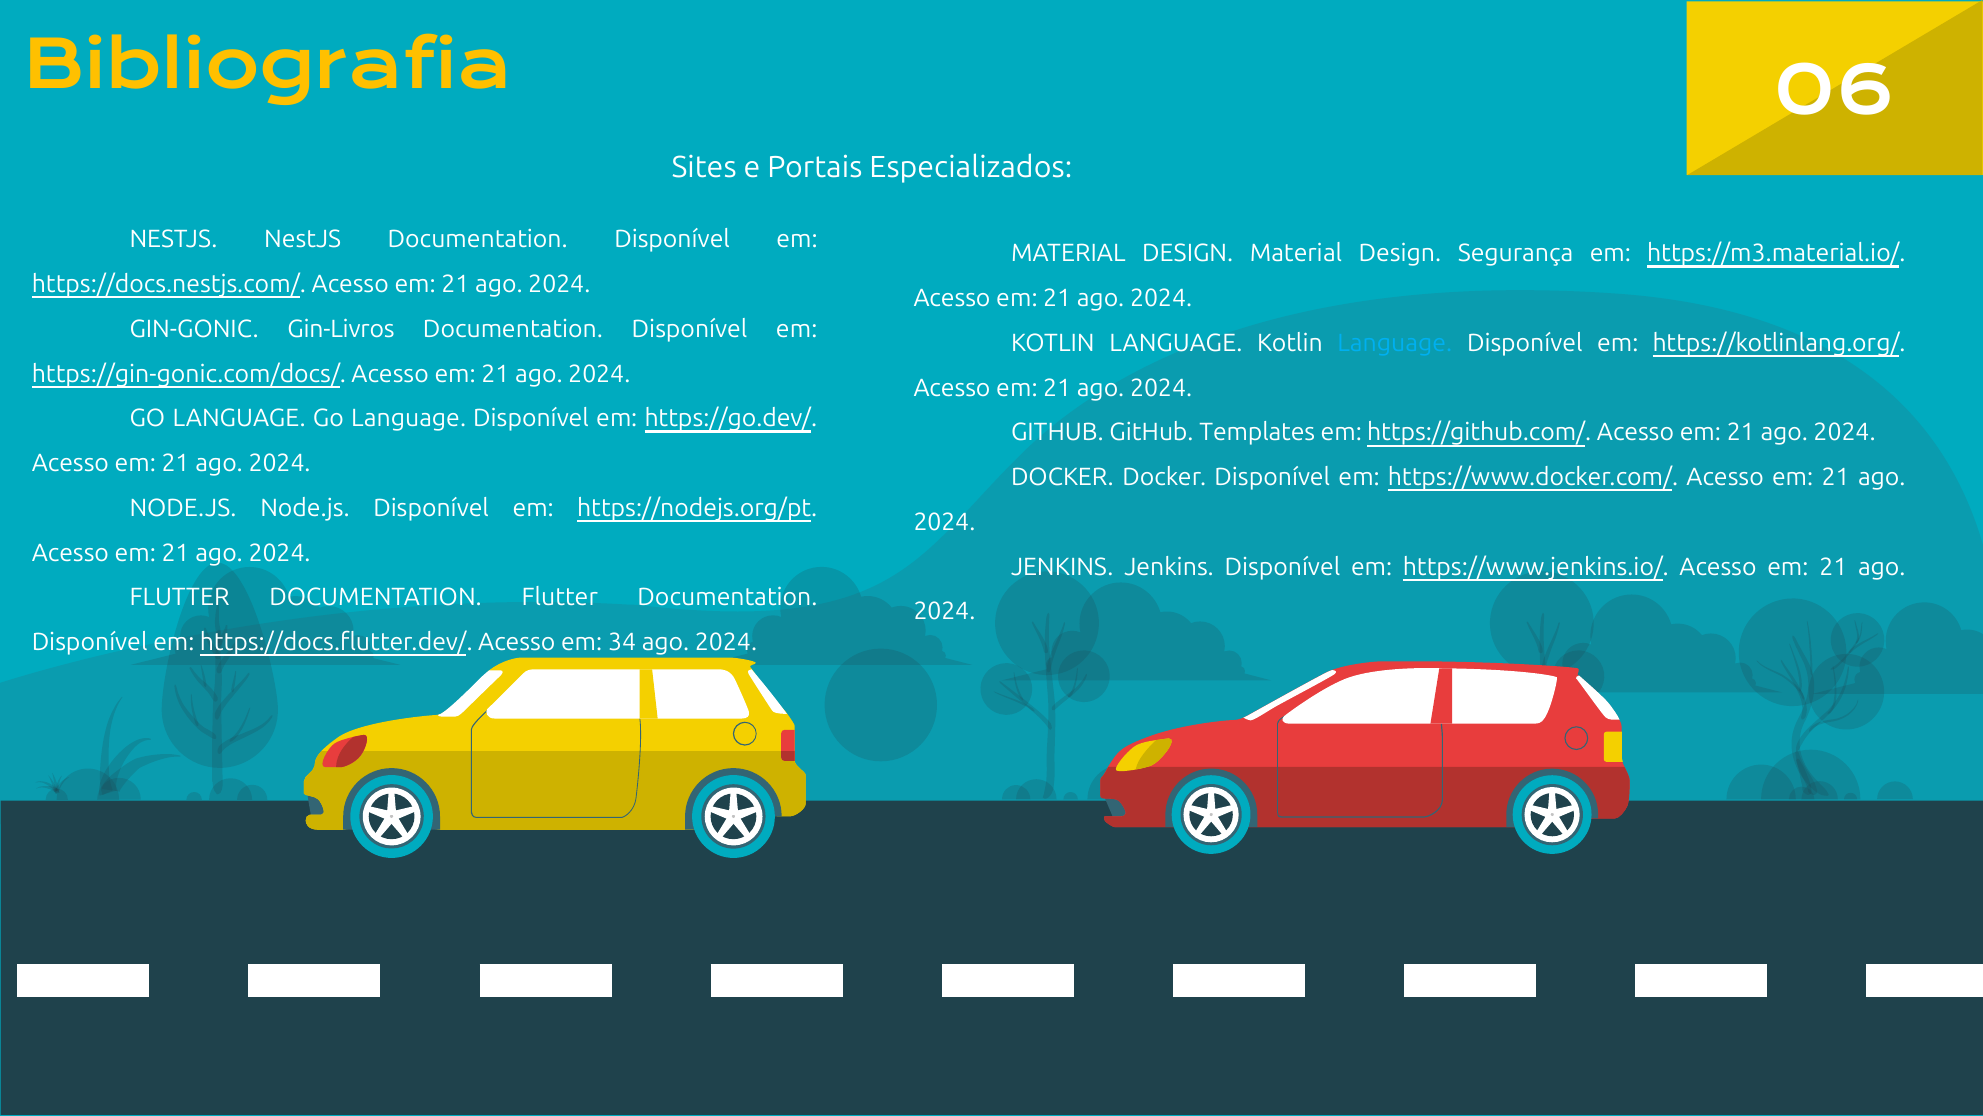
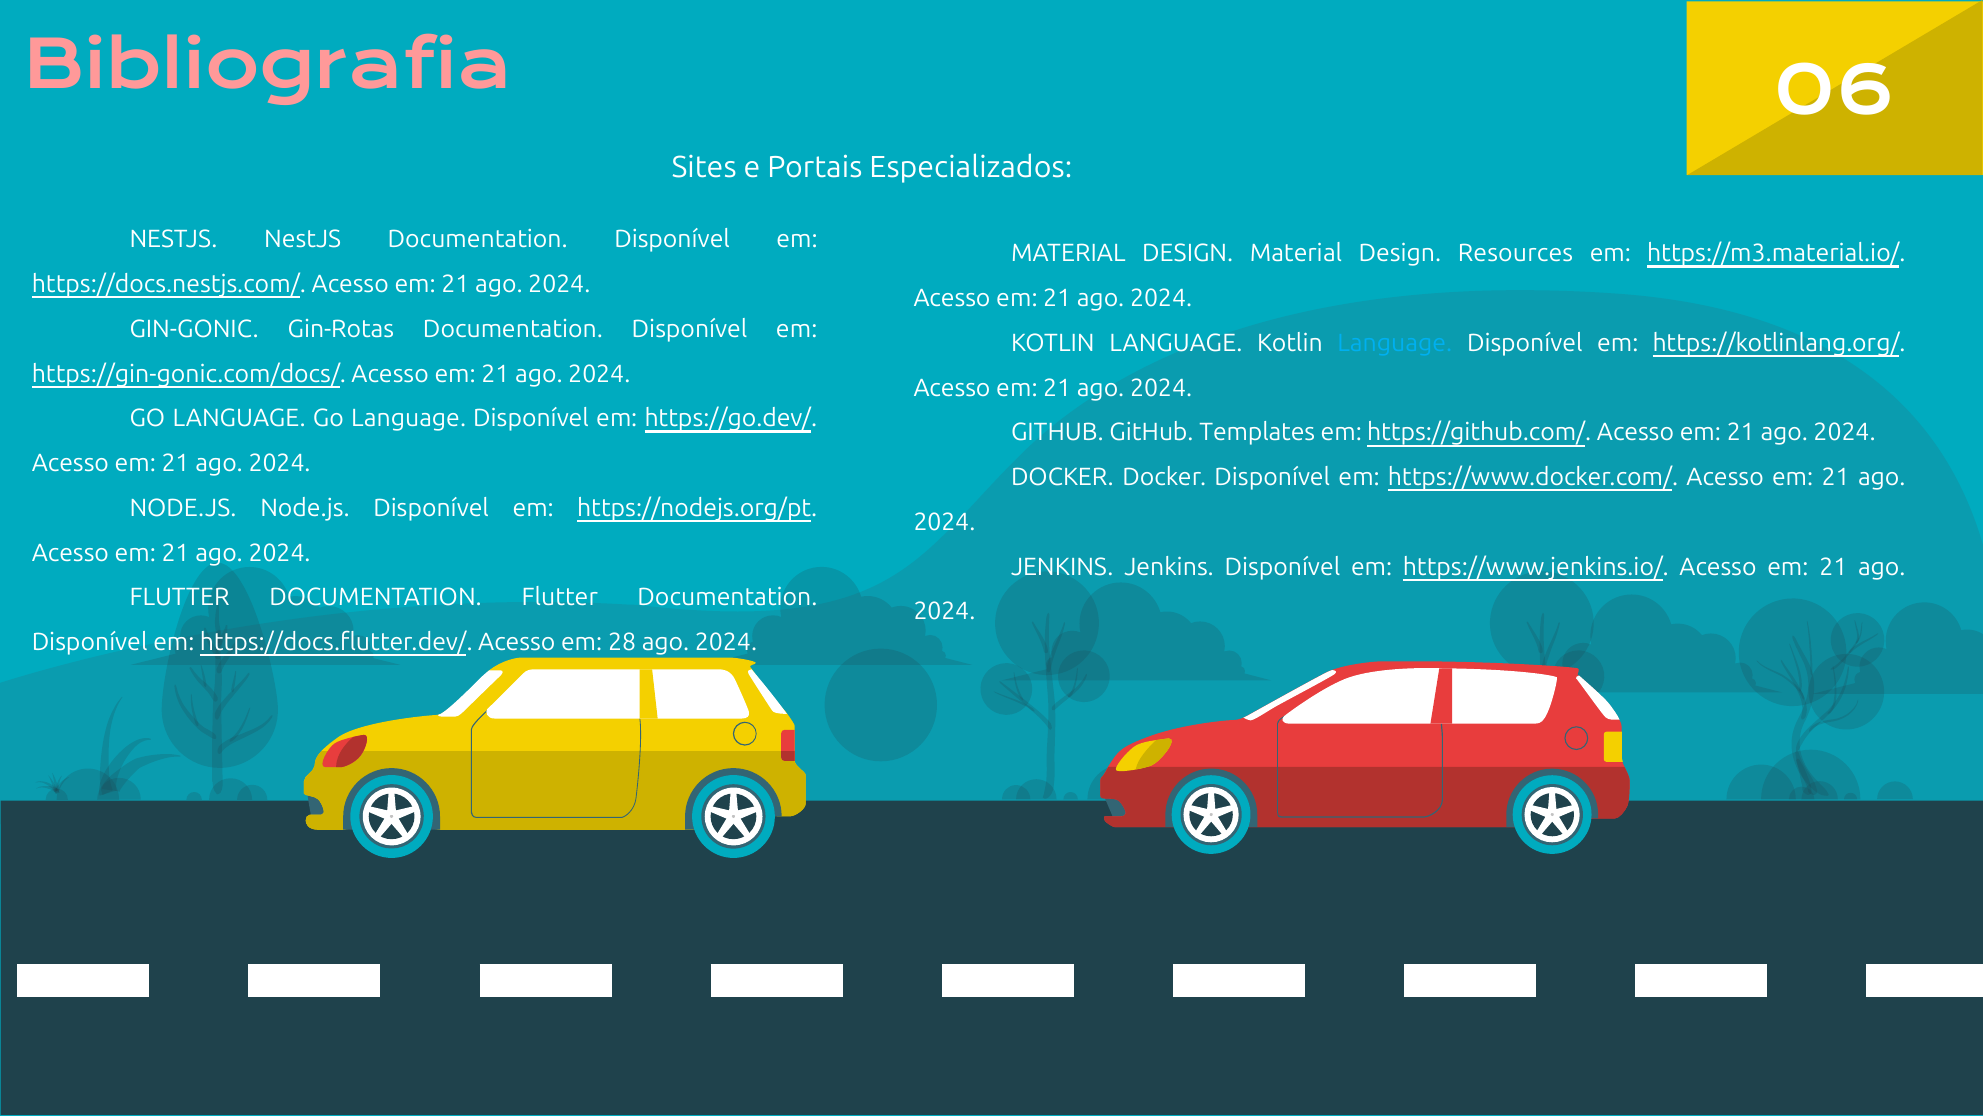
Bibliografia colour: yellow -> pink (268, 67)
Segurança: Segurança -> Resources (1515, 254)
Gin-Livros: Gin-Livros -> Gin-Rotas (341, 329)
34: 34 -> 28 (622, 642)
